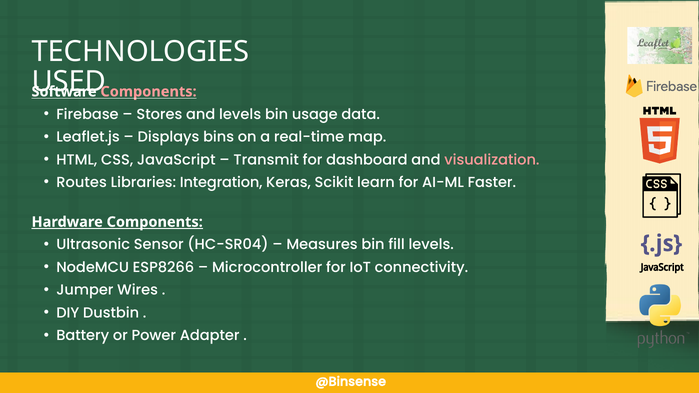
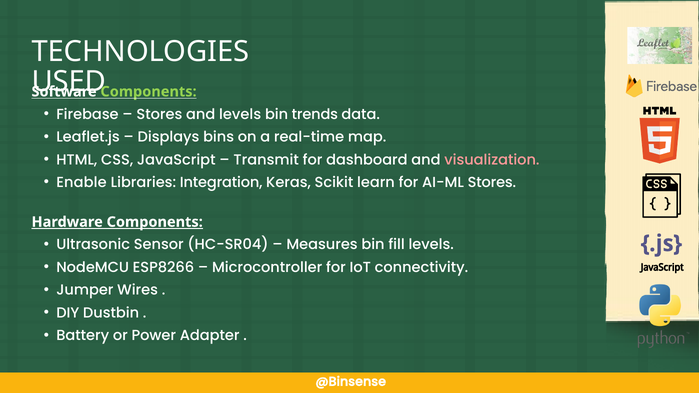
Components colour: pink -> light green (149, 92)
usage: usage -> trends (315, 114)
Routes: Routes -> Enable (82, 183)
AI-ML Faster: Faster -> Stores (492, 183)
